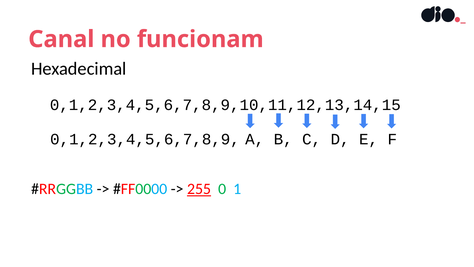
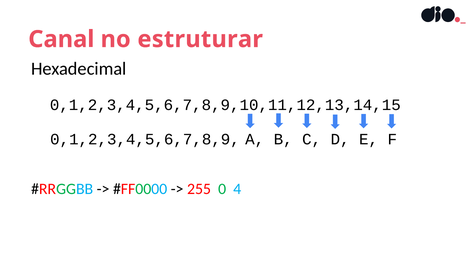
funcionam: funcionam -> estruturar (200, 39)
255 underline: present -> none (199, 189)
1: 1 -> 4 (237, 189)
